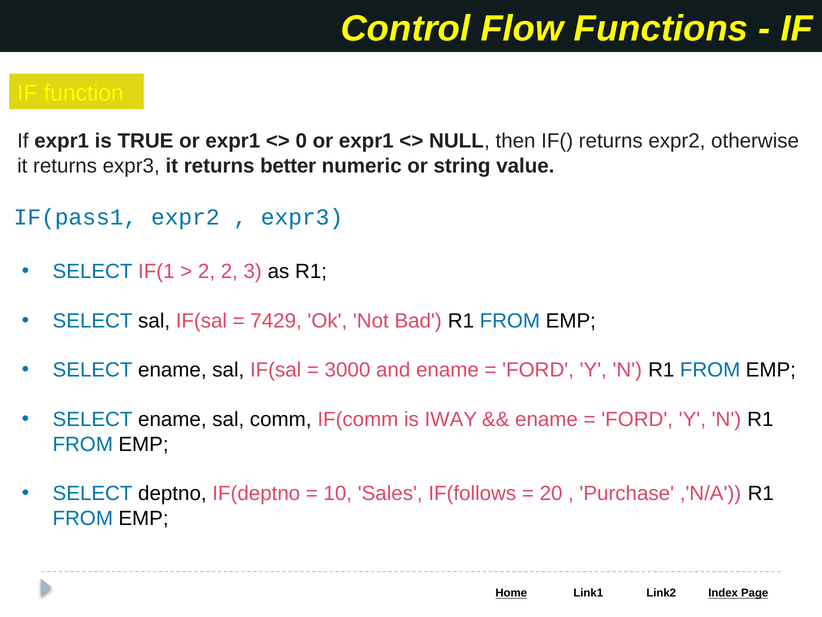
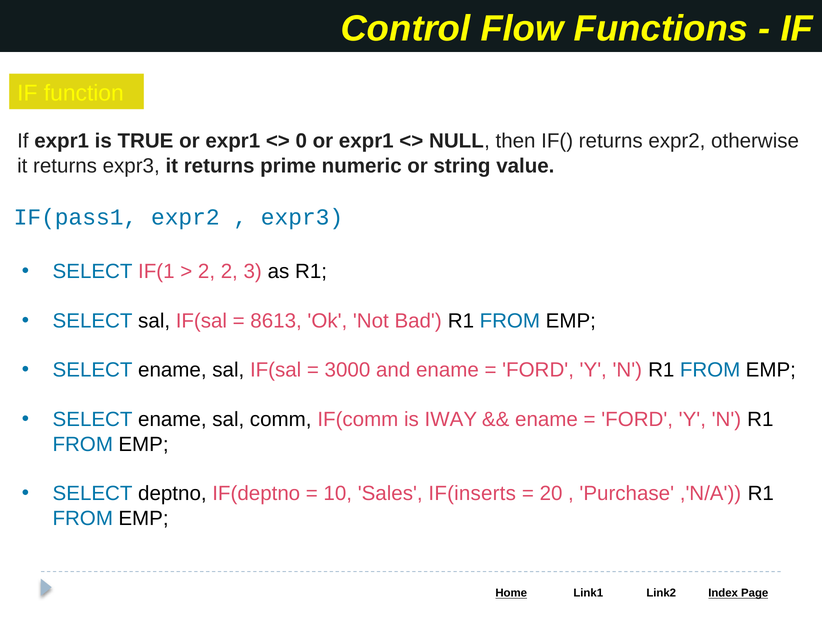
better: better -> prime (288, 166)
7429: 7429 -> 8613 (276, 321)
IF(follows: IF(follows -> IF(inserts (472, 493)
